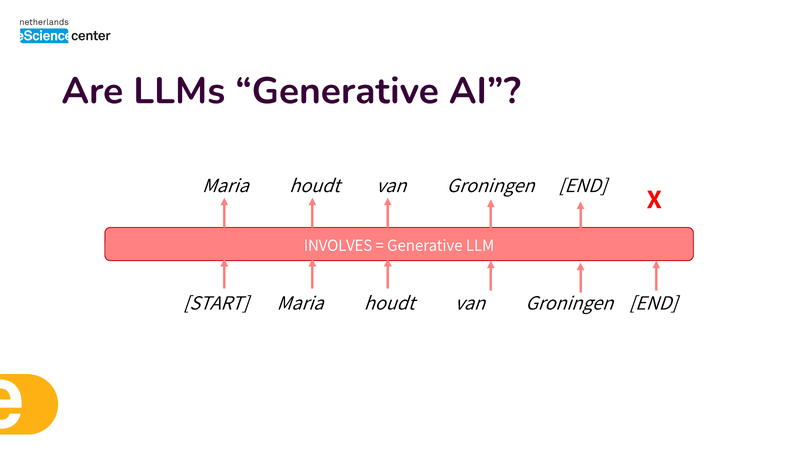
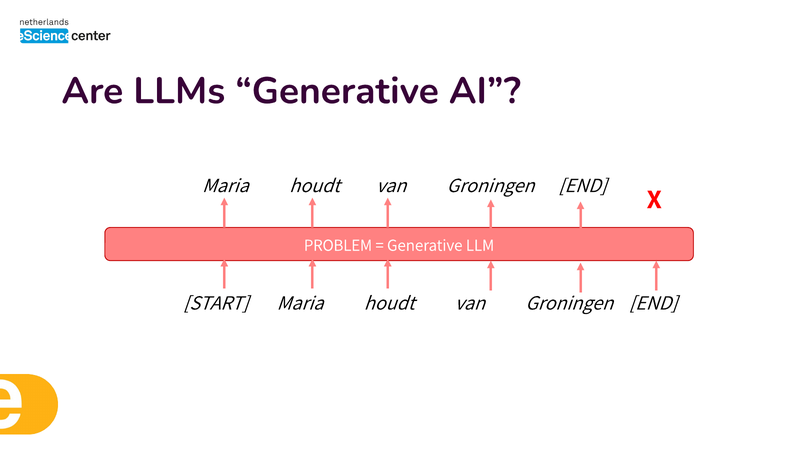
INVOLVES: INVOLVES -> PROBLEM (338, 245)
